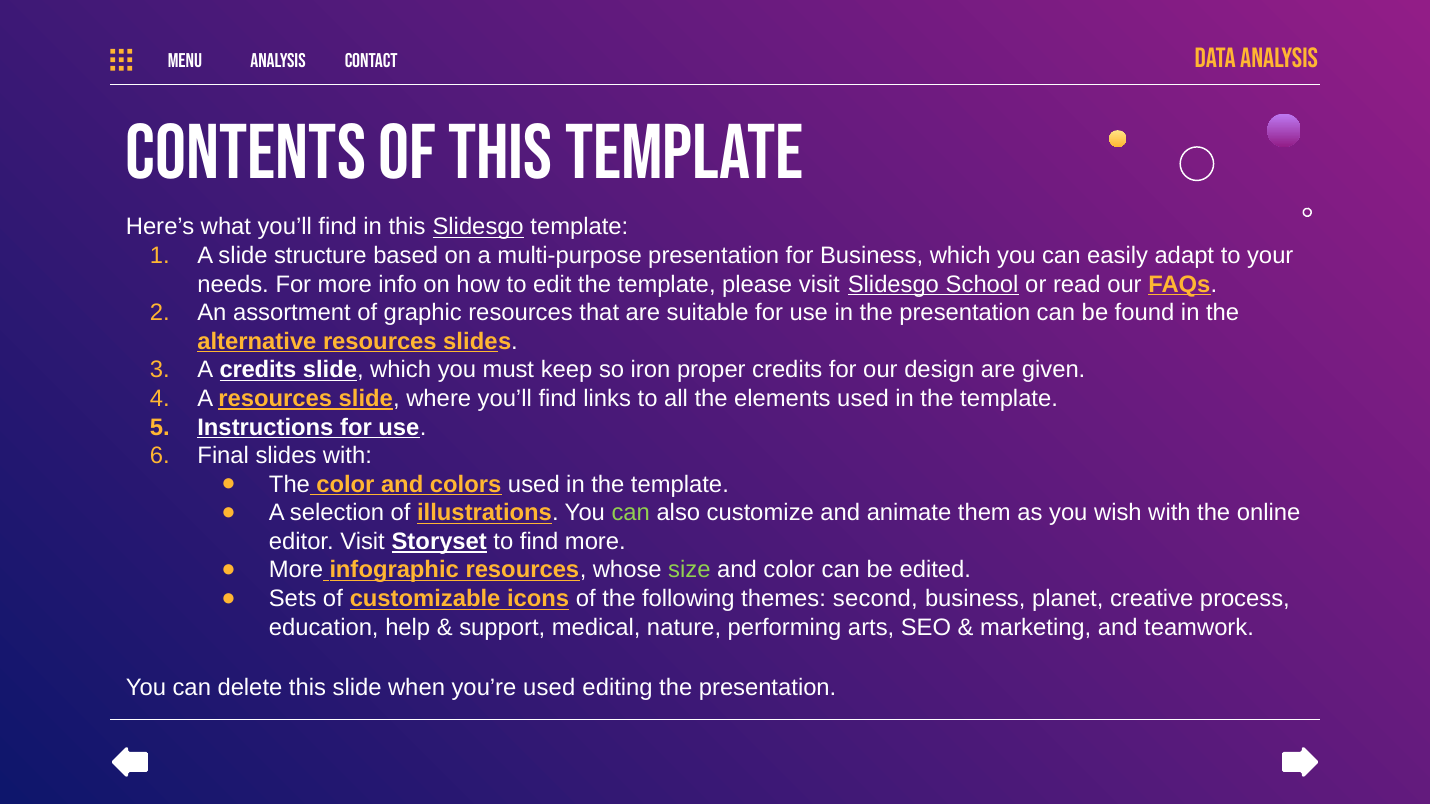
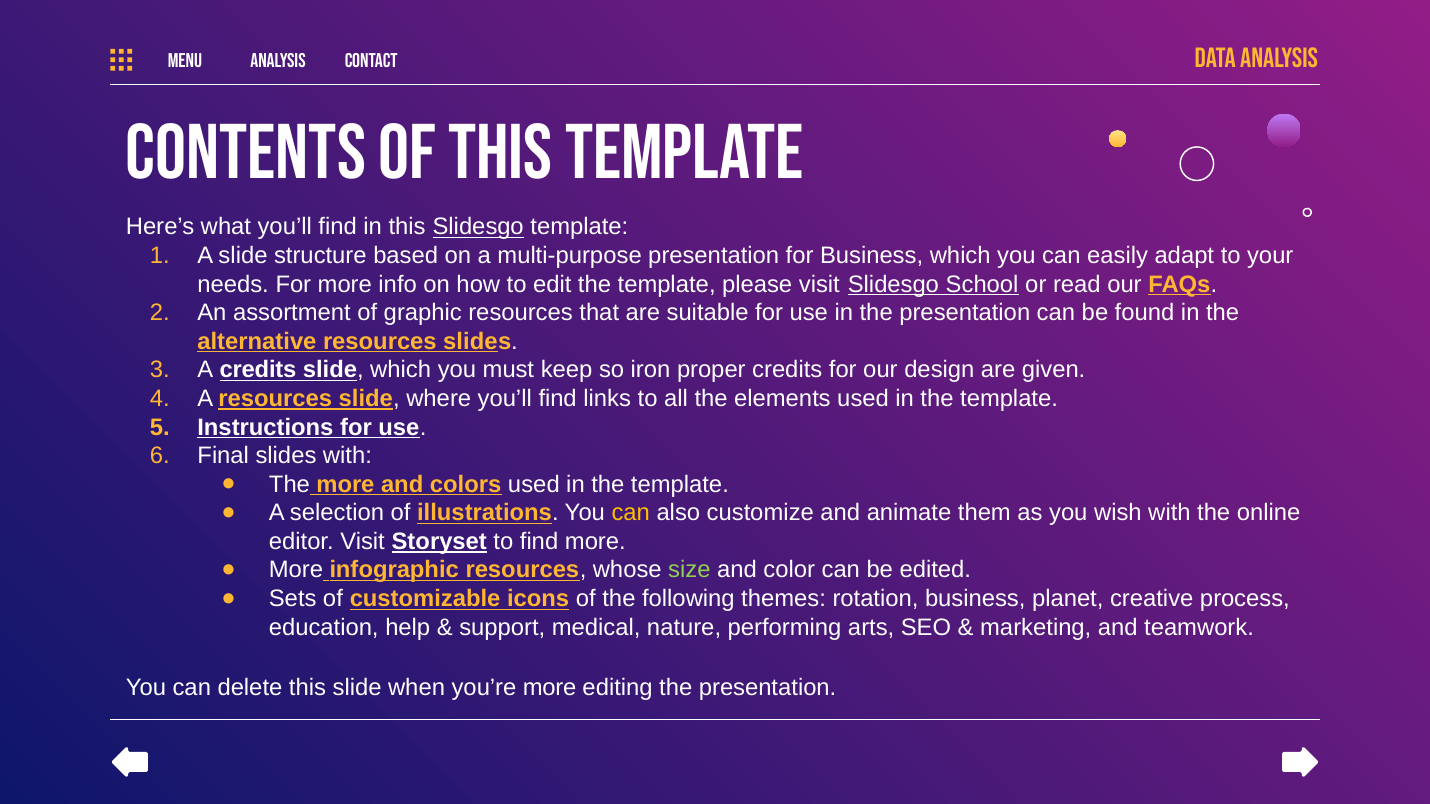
The color: color -> more (345, 485)
can colour: light green -> yellow (631, 513)
second: second -> rotation (875, 599)
you’re used: used -> more (550, 688)
